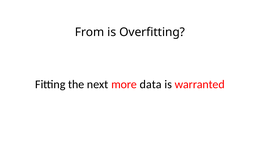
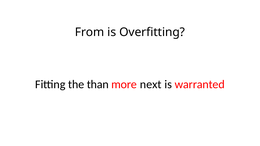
next: next -> than (98, 85)
data: data -> next (151, 85)
